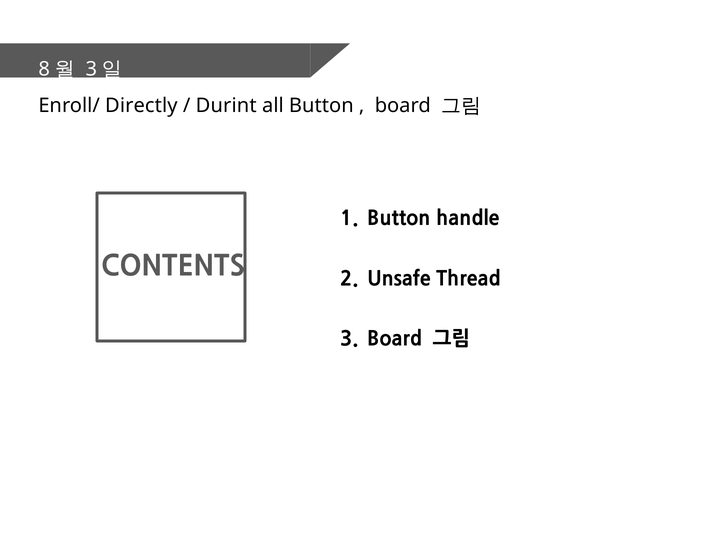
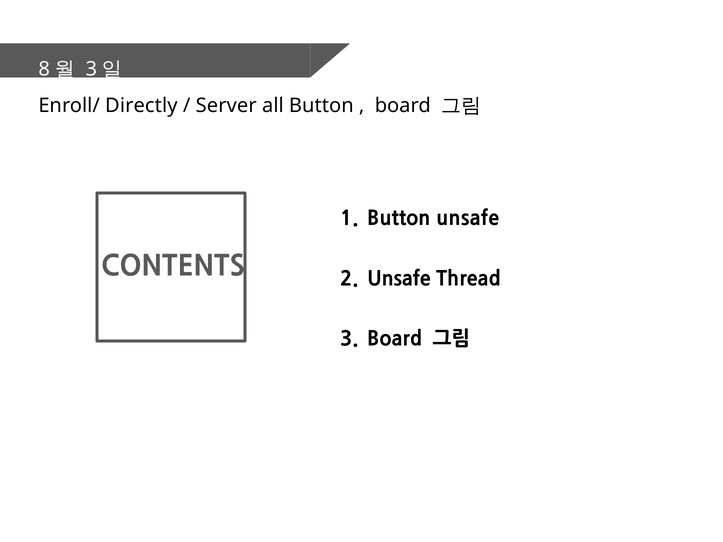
Durint: Durint -> Server (226, 106)
Button handle: handle -> unsafe (468, 219)
